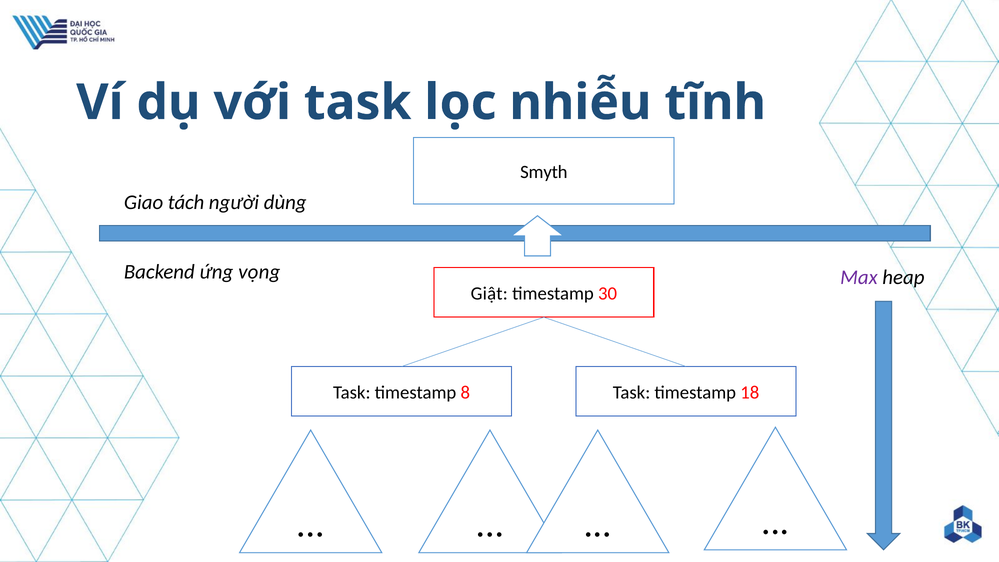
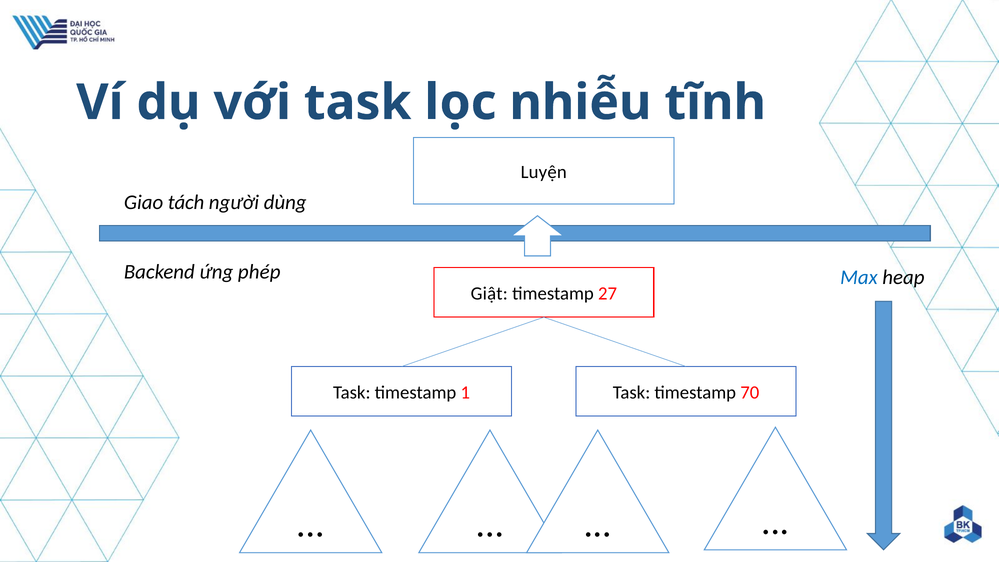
Smyth: Smyth -> Luyện (544, 172)
vọng: vọng -> phép (259, 272)
Max colour: purple -> blue (859, 277)
30: 30 -> 27 (608, 294)
8: 8 -> 1 (465, 393)
18: 18 -> 70 (750, 393)
